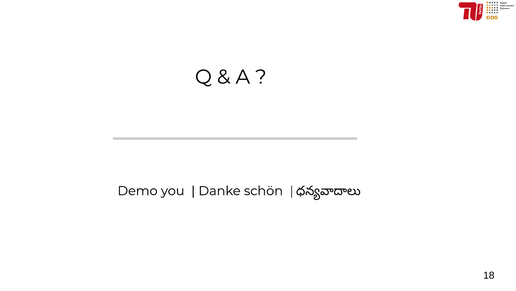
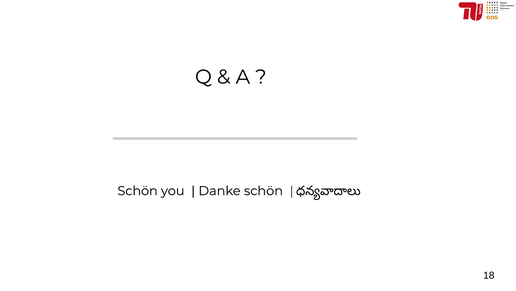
Demo: Demo -> Schön (138, 190)
